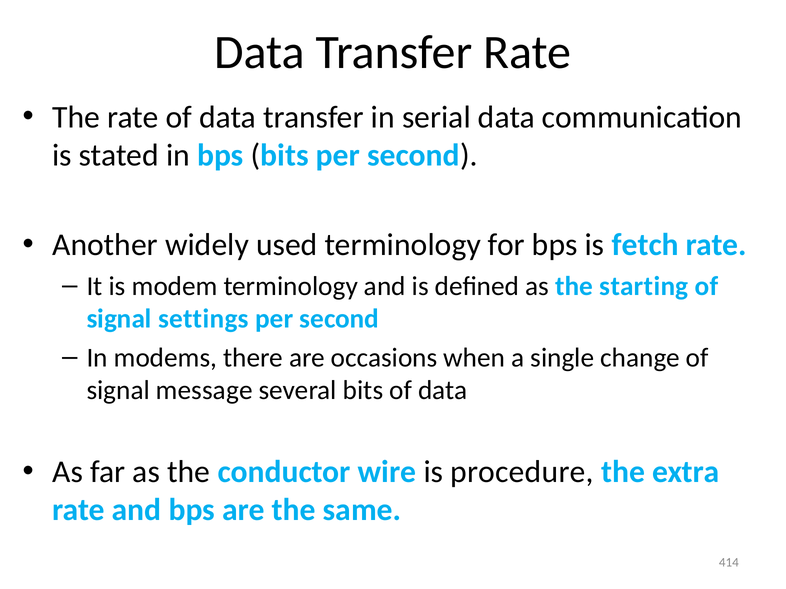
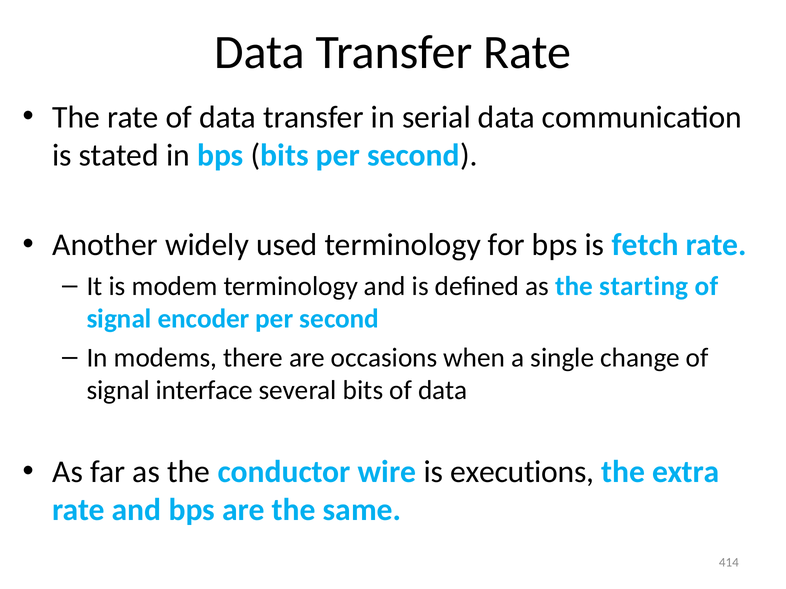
settings: settings -> encoder (204, 319)
message: message -> interface (204, 391)
procedure: procedure -> executions (522, 472)
